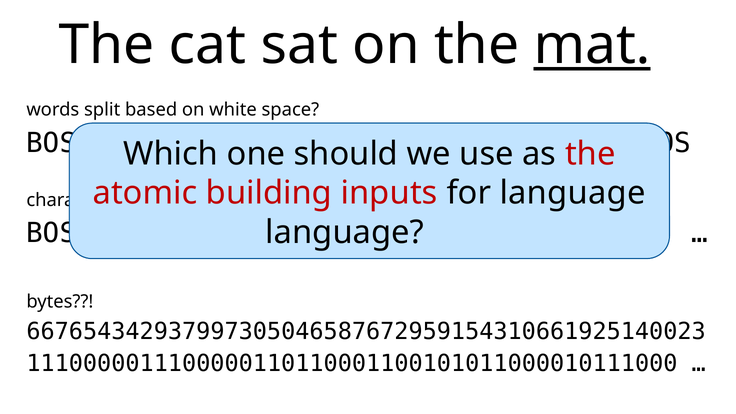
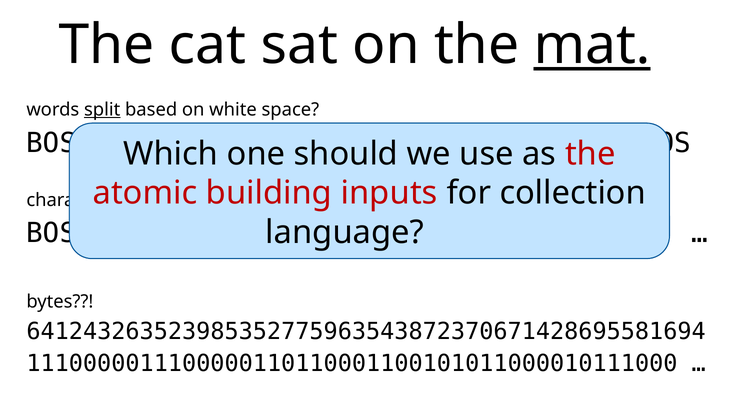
split underline: none -> present (102, 110)
for language: language -> collection (573, 193)
667654342937997305046587672959154310661925140023: 667654342937997305046587672959154310661925140023 -> 641243263523985352775963543872370671428695581694 (366, 331)
